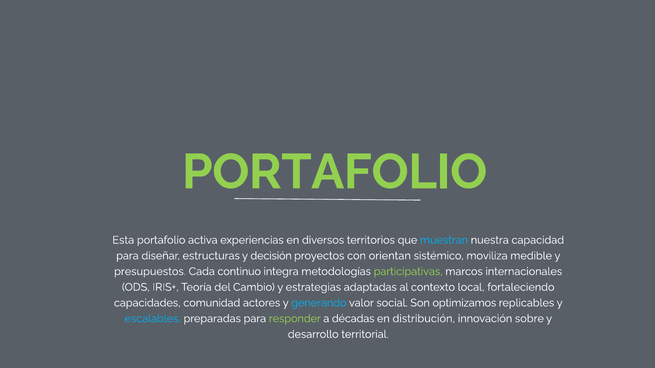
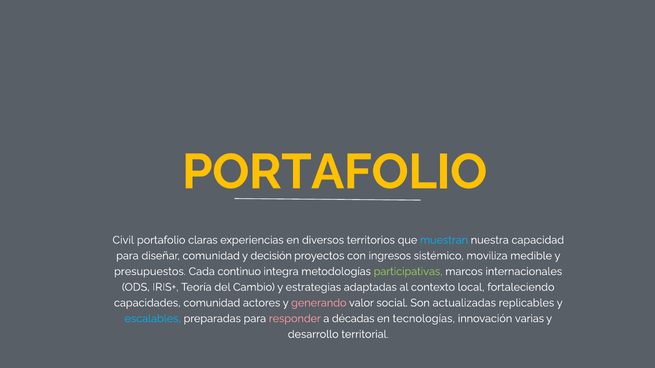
PORTAFOLIO colour: light green -> yellow (335, 172)
Esta: Esta -> Civil (123, 240)
activa: activa -> claras (203, 240)
diseñar estructuras: estructuras -> comunidad (211, 256)
orientan: orientan -> ingresos (390, 256)
generando colour: light blue -> pink (319, 303)
optimizamos: optimizamos -> actualizadas (464, 303)
responder colour: light green -> pink (295, 319)
distribución: distribución -> tecnologías (424, 319)
sobre: sobre -> varias (529, 319)
